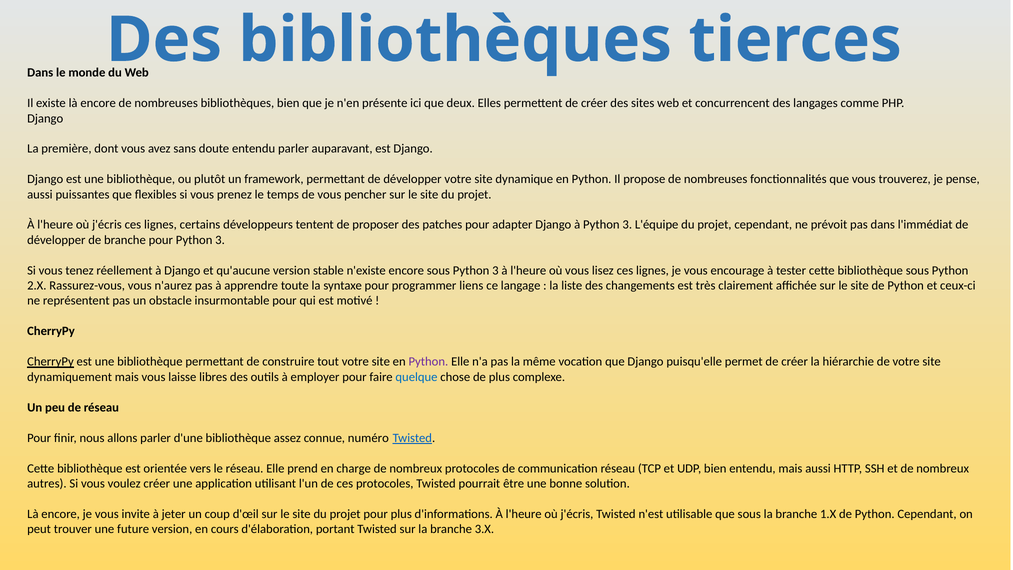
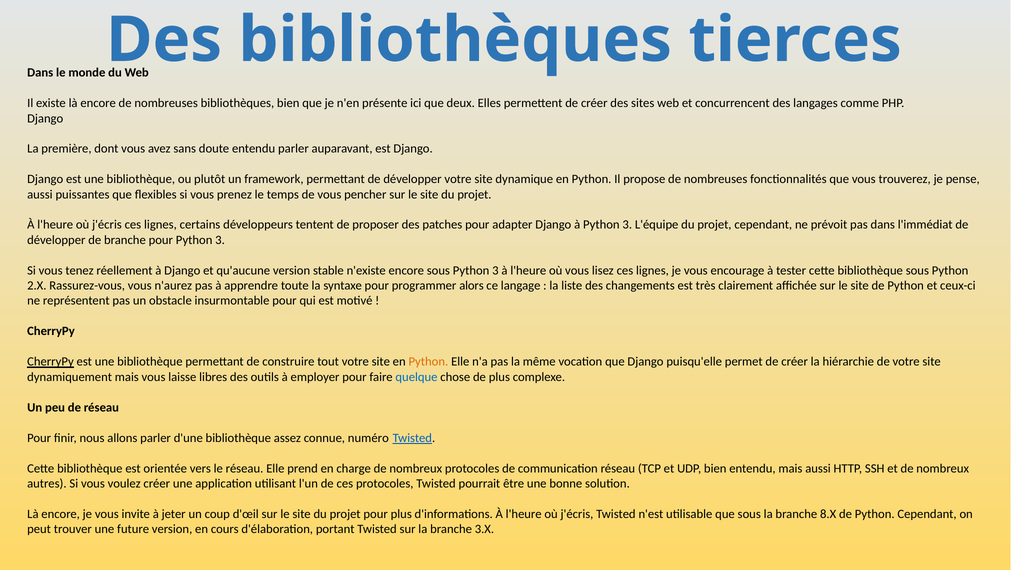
liens: liens -> alors (471, 286)
Python colour: purple -> orange (428, 361)
1.X: 1.X -> 8.X (828, 514)
